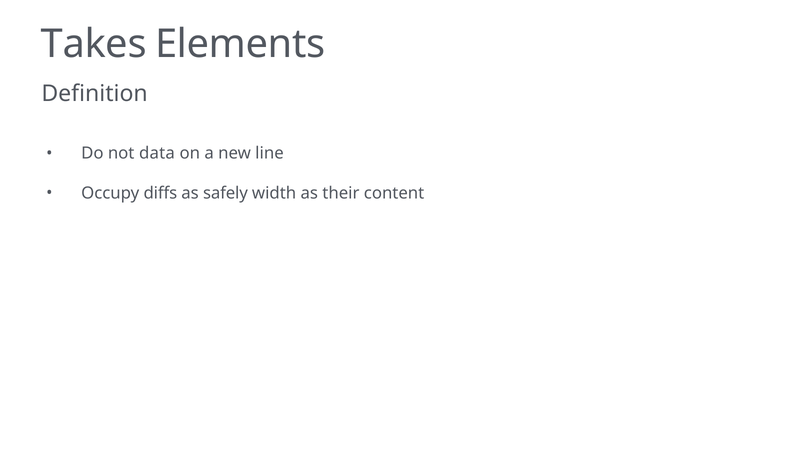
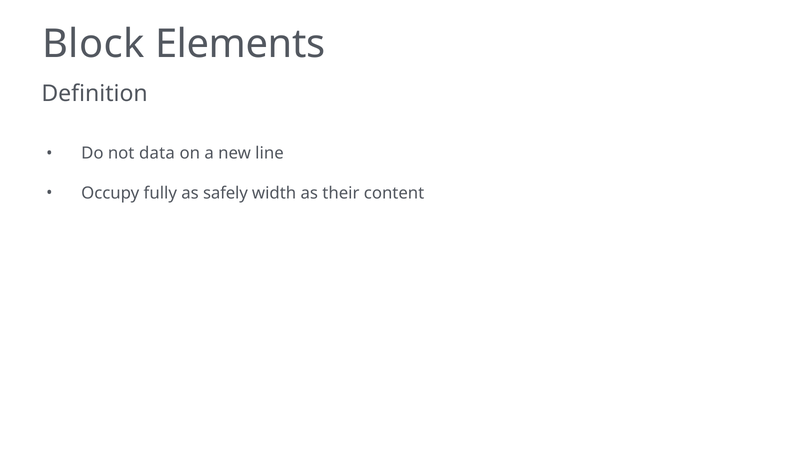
Takes: Takes -> Block (93, 44)
diffs: diffs -> fully (160, 193)
